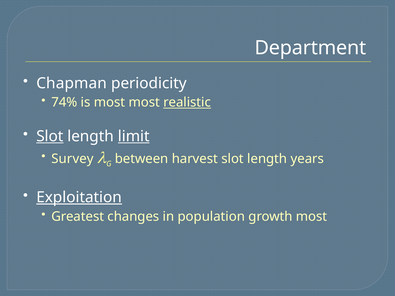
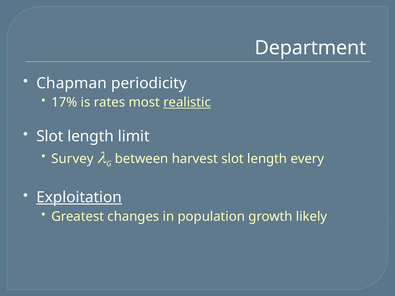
74%: 74% -> 17% (64, 102)
is most: most -> rates (109, 102)
Slot underline: present -> none (50, 136)
limit underline: present -> none (134, 136)
years: years -> every (307, 159)
growth most: most -> likely (312, 217)
